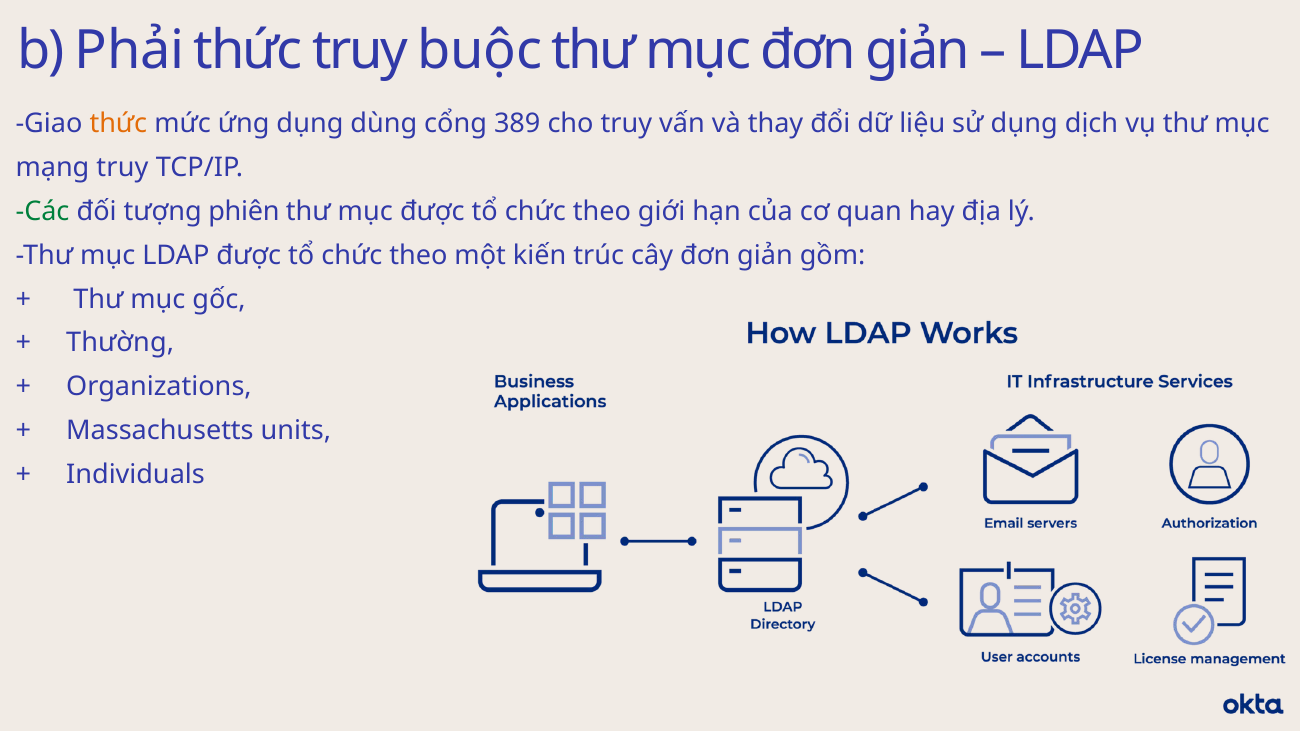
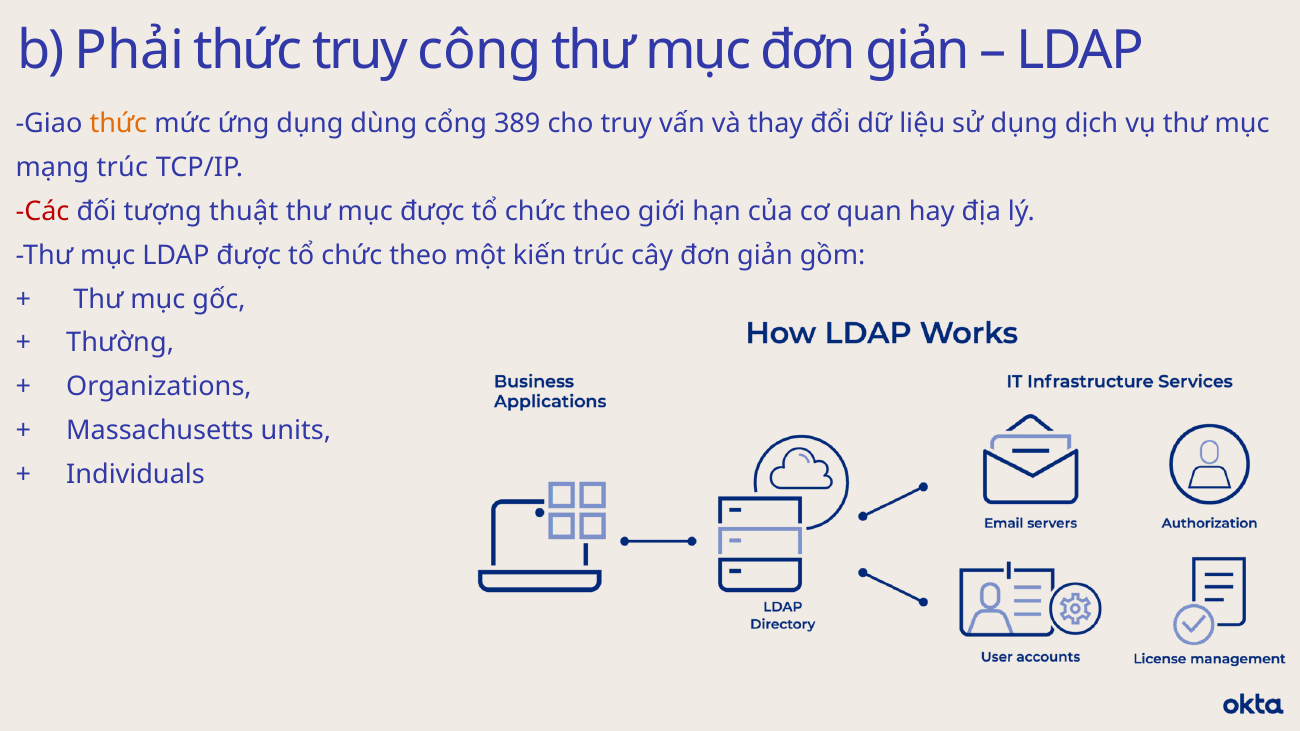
buộc: buộc -> công (480, 50)
mạng truy: truy -> trúc (122, 168)
Các colour: green -> red (43, 211)
phiên: phiên -> thuật (244, 211)
